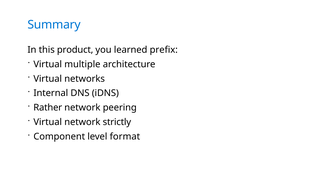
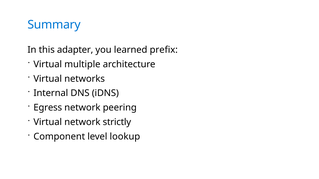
product: product -> adapter (75, 50)
Rather: Rather -> Egress (48, 108)
format: format -> lookup (125, 137)
